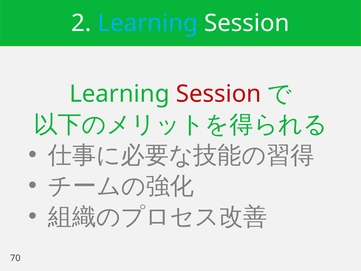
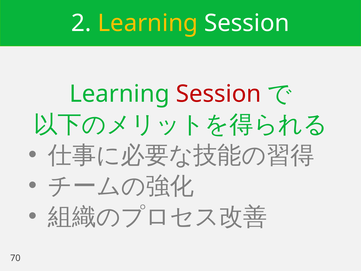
Learning colour: light blue -> yellow (148, 23)
